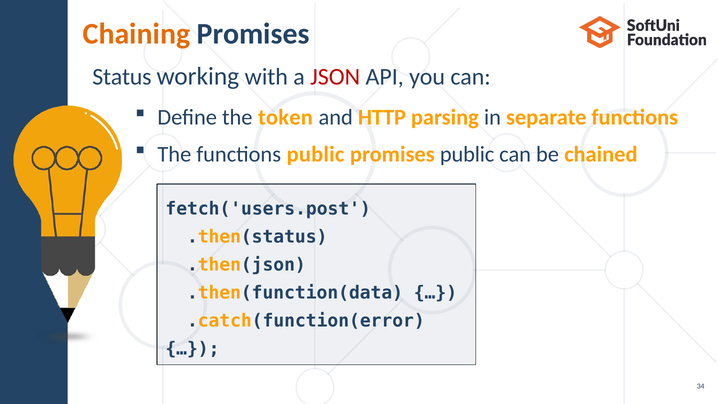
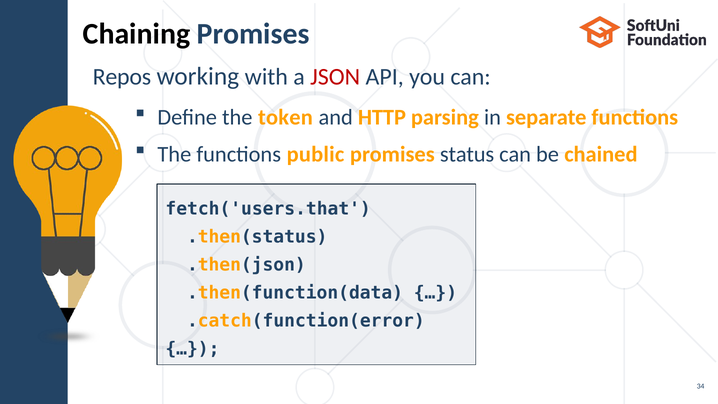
Chaining colour: orange -> black (136, 34)
Status: Status -> Repos (122, 77)
promises public: public -> status (467, 155)
fetch('users.post: fetch('users.post -> fetch('users.that (268, 209)
